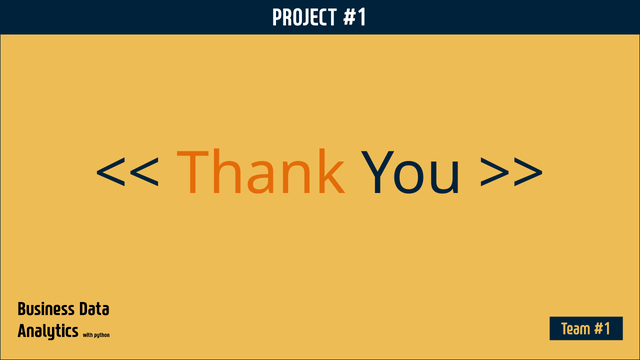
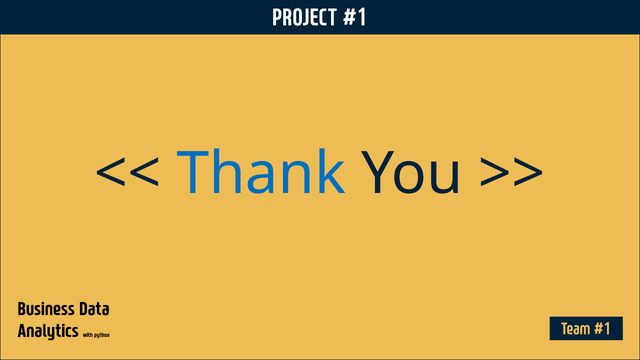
Thank colour: orange -> blue (261, 174)
